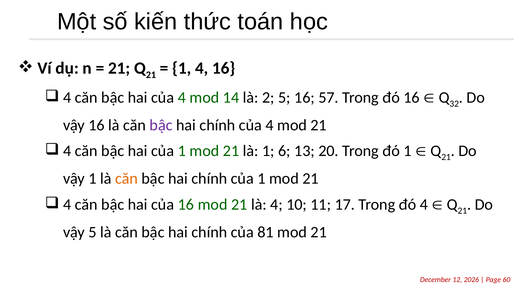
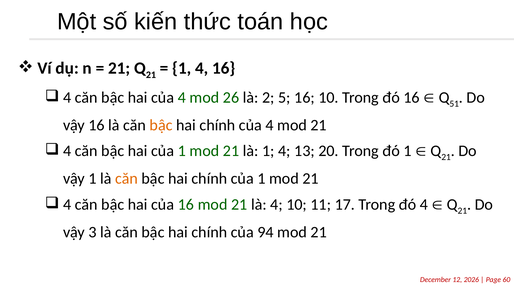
14: 14 -> 26 (231, 97)
16 57: 57 -> 10 (329, 97)
32: 32 -> 51 (454, 104)
bậc colour: purple -> orange (161, 125)
là 1 6: 6 -> 4 (284, 151)
vậy 5: 5 -> 3 (93, 232)
81: 81 -> 94 (265, 232)
